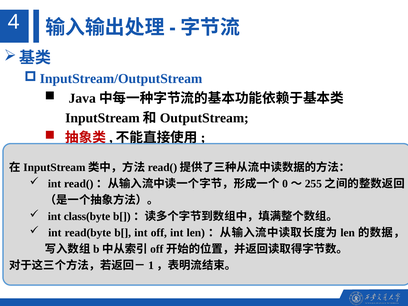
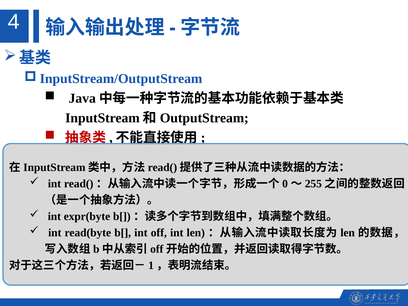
class(byte: class(byte -> expr(byte (87, 216)
